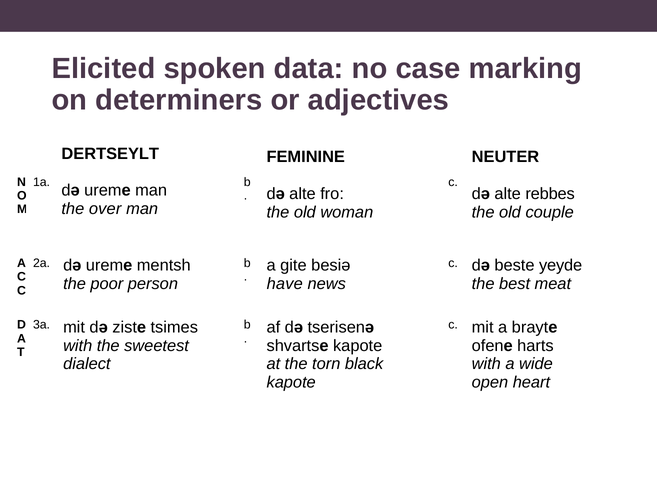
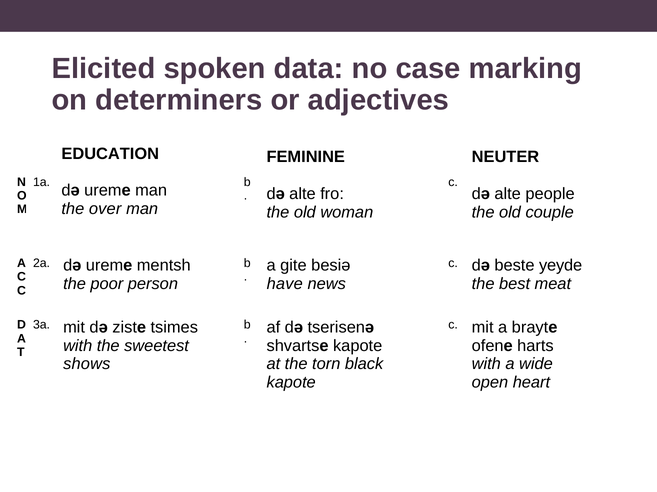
DERTSEYLT: DERTSEYLT -> EDUCATION (110, 154)
rebbes: rebbes -> people (550, 194)
dialect: dialect -> shows (87, 365)
